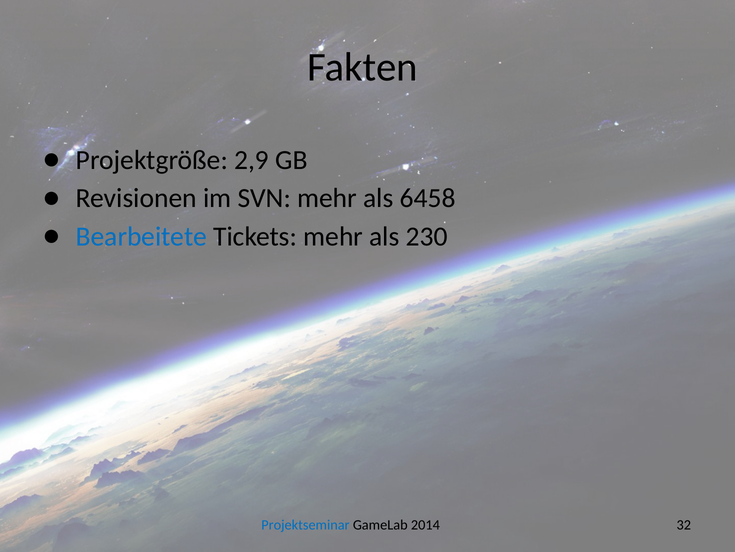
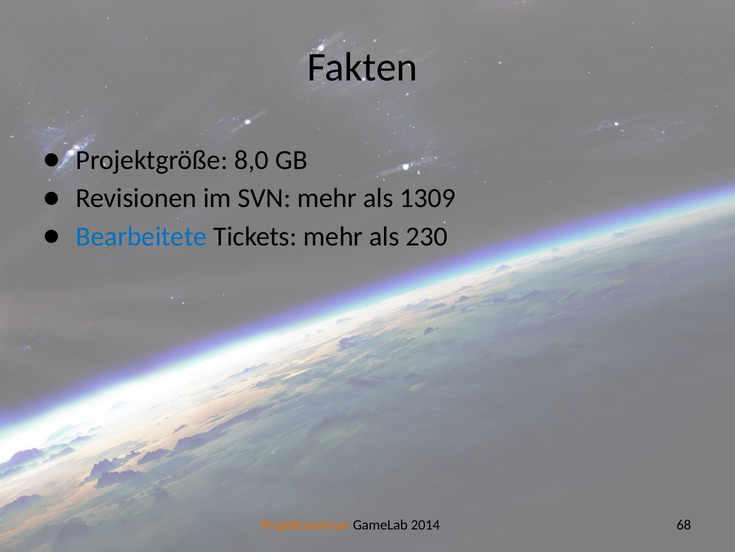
2,9: 2,9 -> 8,0 (252, 160)
6458: 6458 -> 1309 (428, 198)
Projektseminar colour: blue -> orange (305, 524)
32: 32 -> 68 (684, 524)
